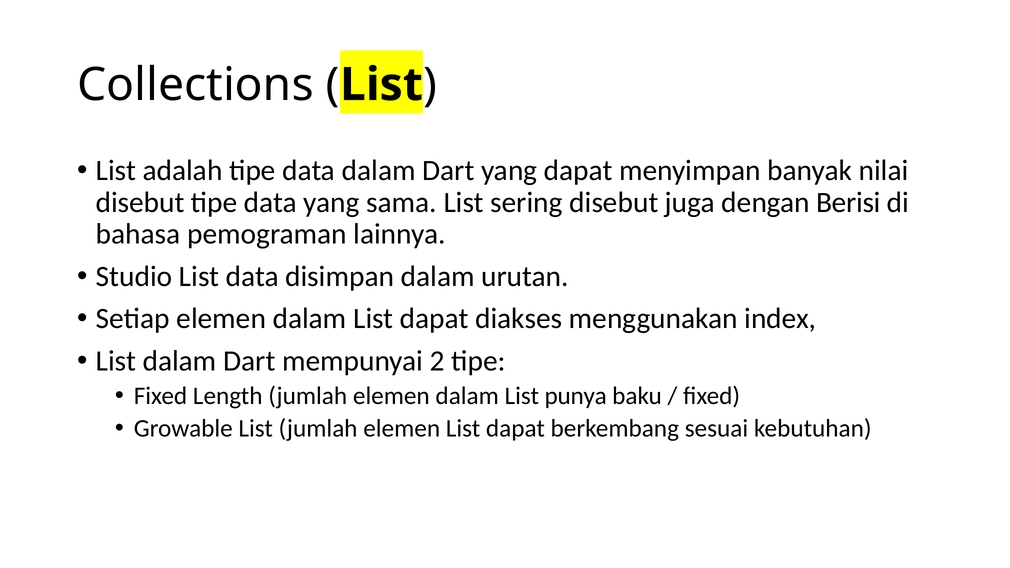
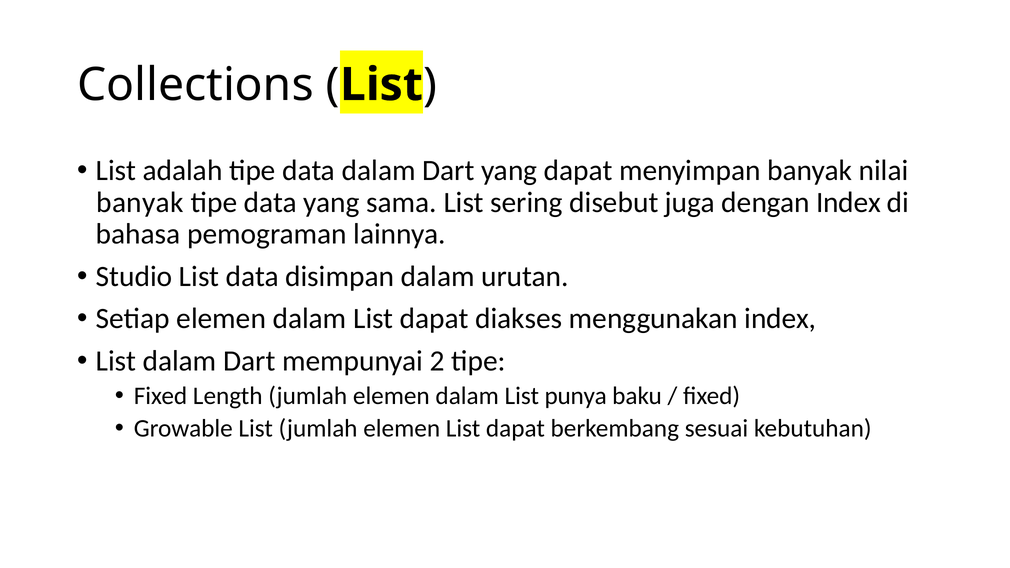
disebut: disebut -> banyak (140, 202)
dengan Berisi: Berisi -> Index (848, 202)
